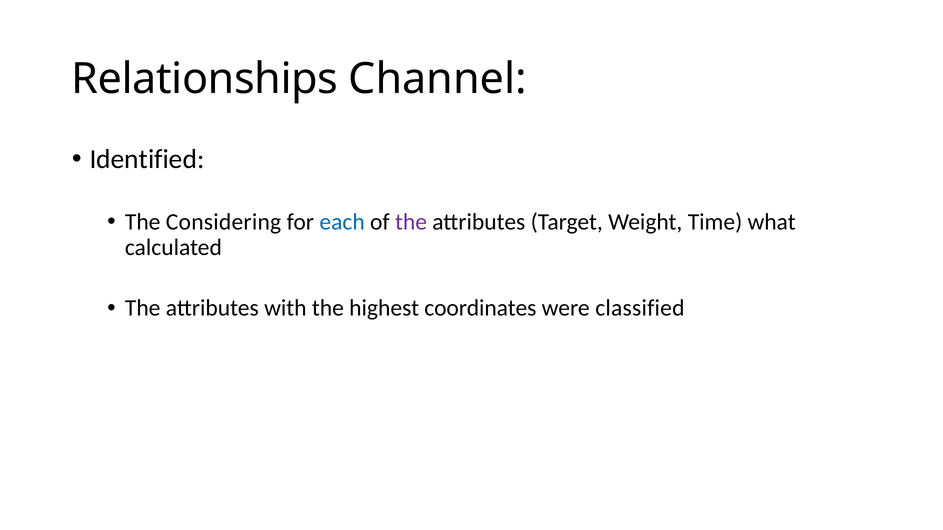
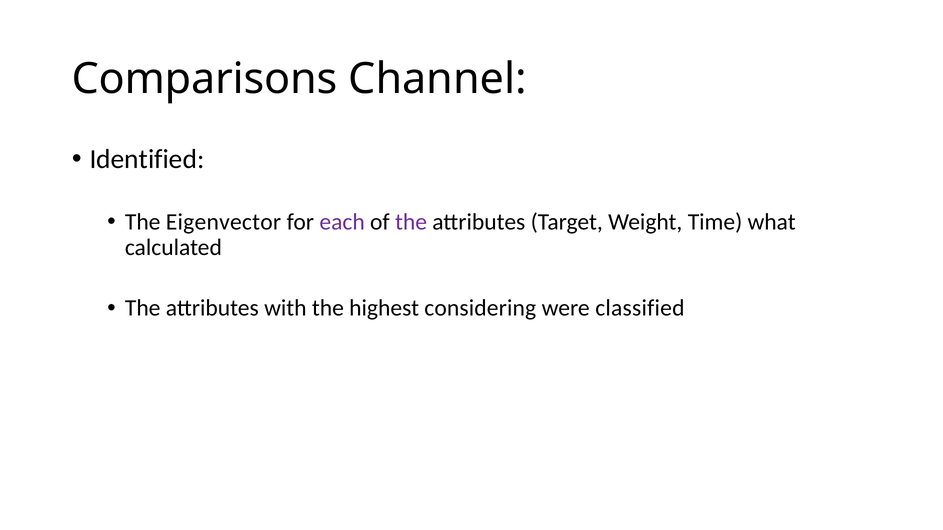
Relationships: Relationships -> Comparisons (205, 79)
Considering: Considering -> Eigenvector (224, 222)
each colour: blue -> purple (342, 222)
coordinates: coordinates -> considering (480, 308)
